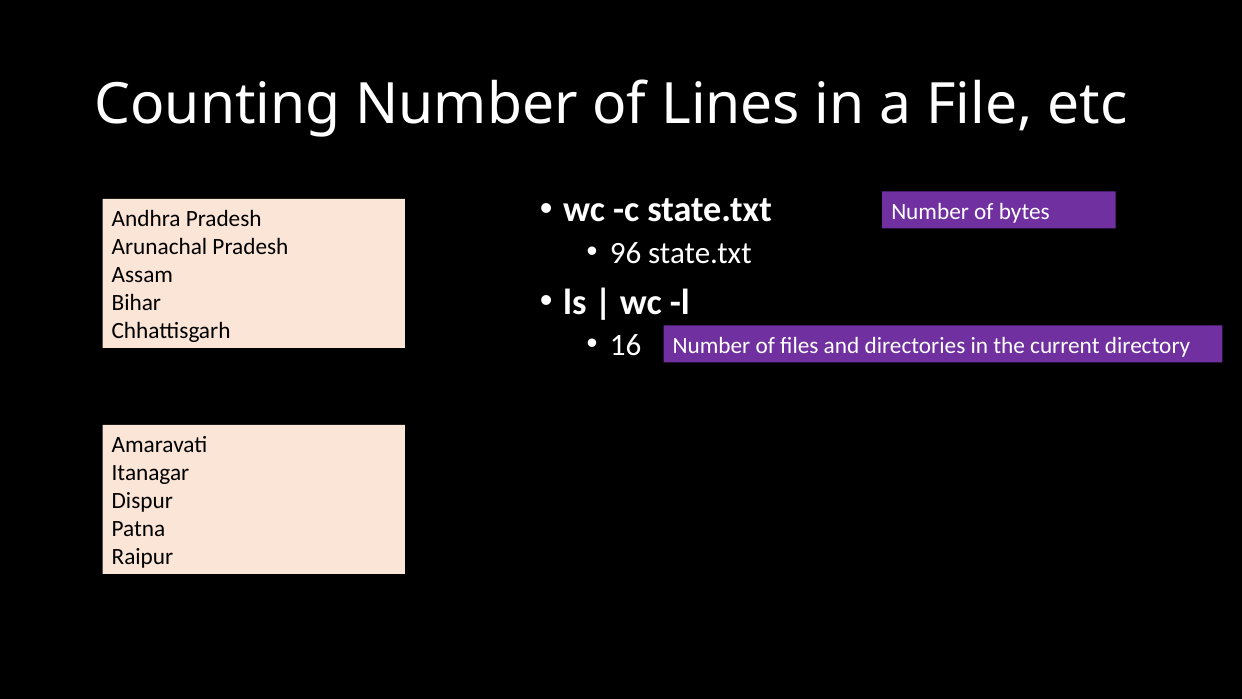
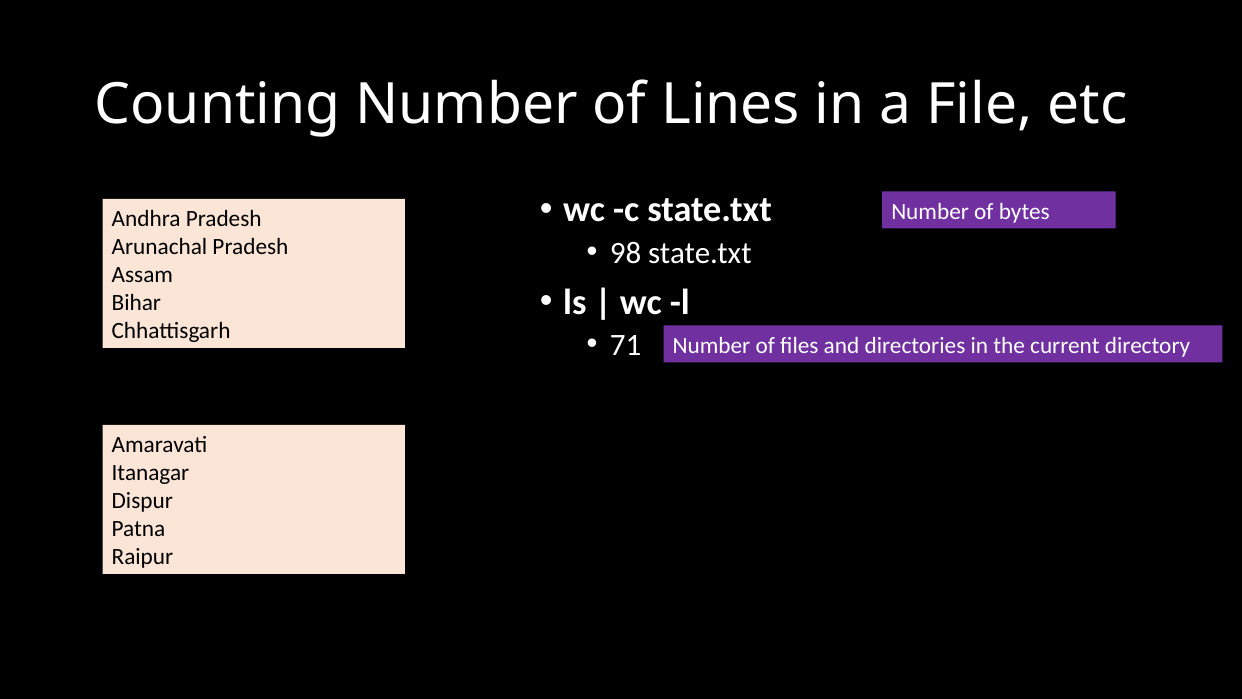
96: 96 -> 98 (626, 253)
16: 16 -> 71 (626, 345)
